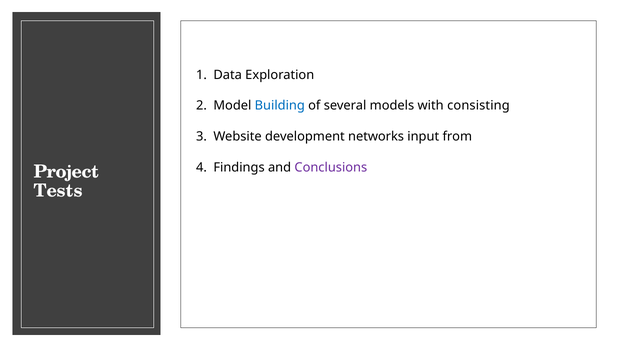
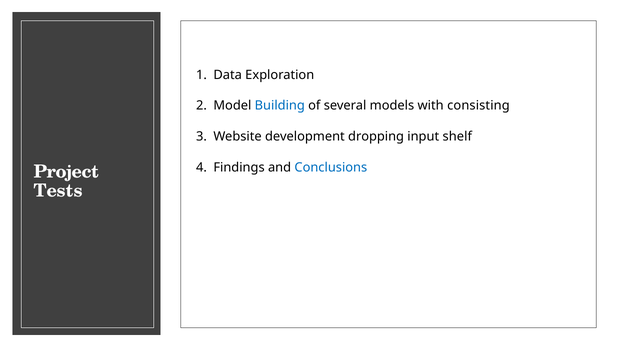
networks: networks -> dropping (376, 137)
from: from -> shelf (457, 137)
Conclusions colour: purple -> blue (331, 167)
